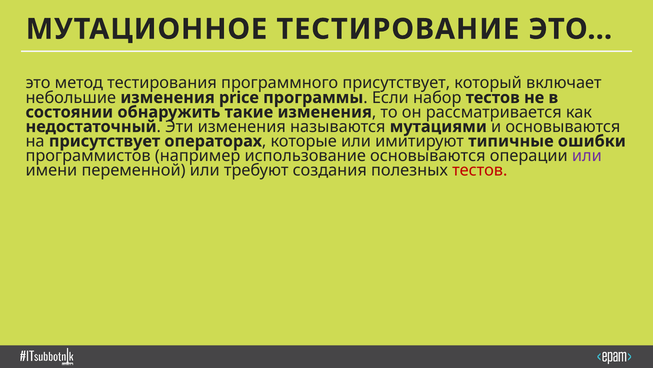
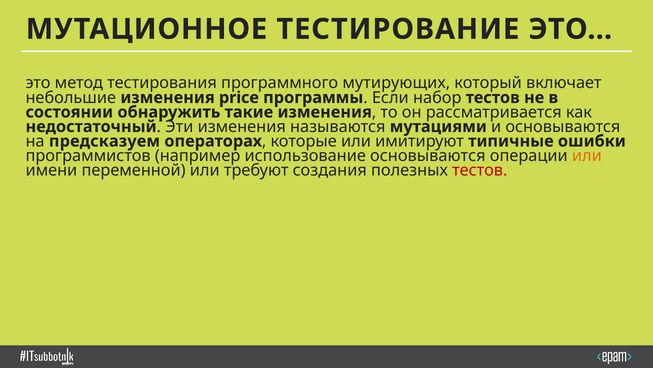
программного присутствует: присутствует -> мутирующих (396, 83)
на присутствует: присутствует -> предсказуем (104, 141)
или colour: purple -> orange (587, 155)
